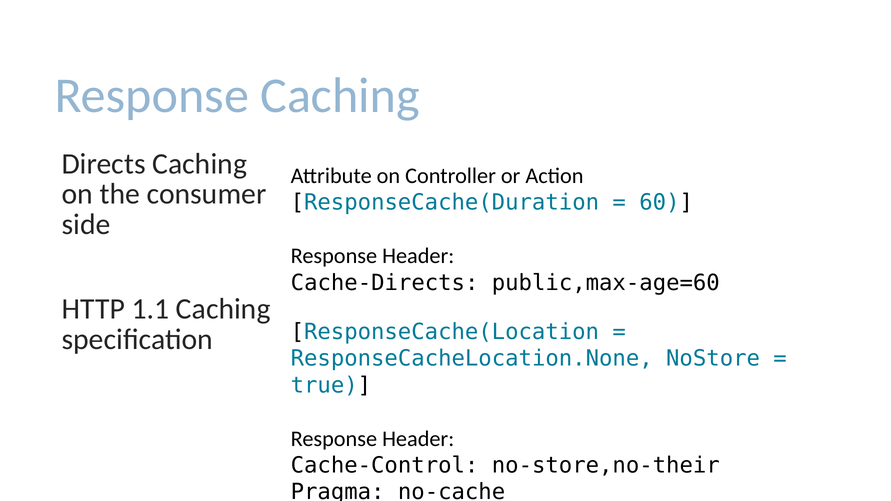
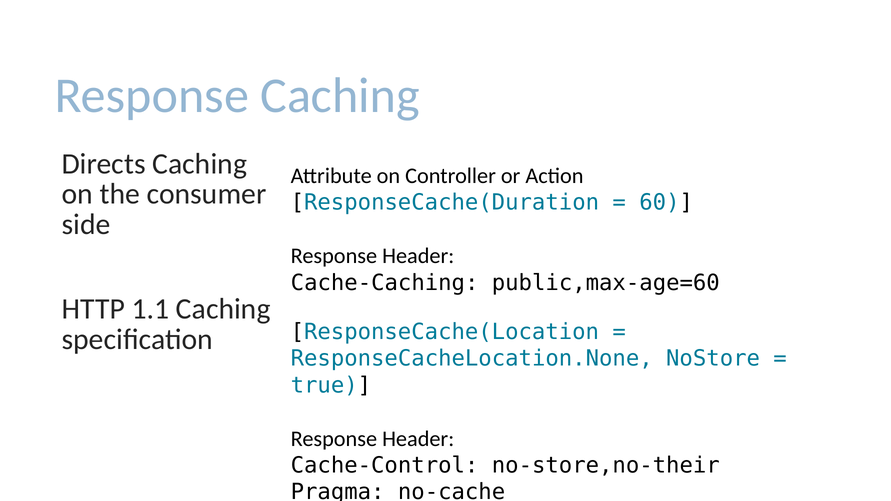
Cache-Directs: Cache-Directs -> Cache-Caching (385, 283)
